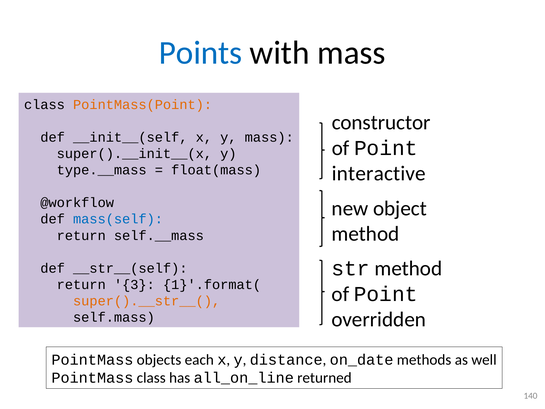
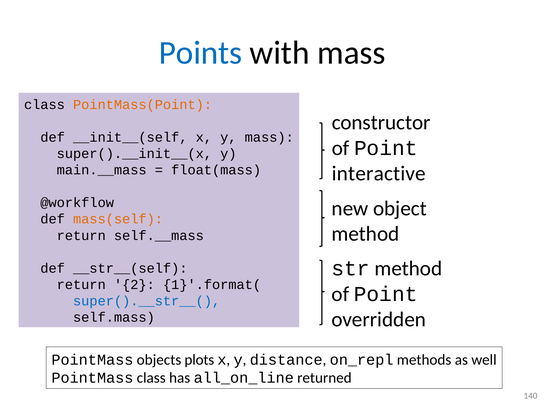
type.__mass: type.__mass -> main.__mass (102, 170)
mass(self colour: blue -> orange (118, 219)
3: 3 -> 2 (134, 284)
super().__str__( colour: orange -> blue (147, 301)
each: each -> plots (199, 360)
on_date: on_date -> on_repl (362, 360)
